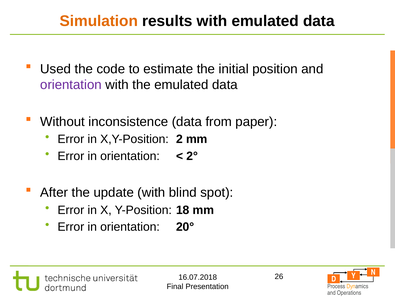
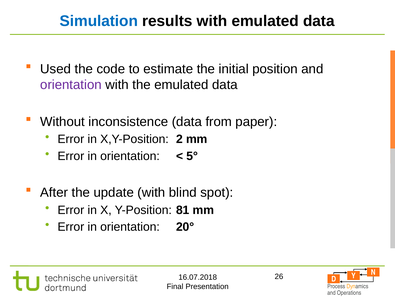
Simulation colour: orange -> blue (99, 21)
2°: 2° -> 5° (192, 156)
18: 18 -> 81 (183, 210)
